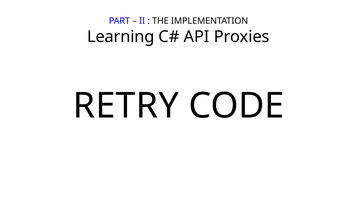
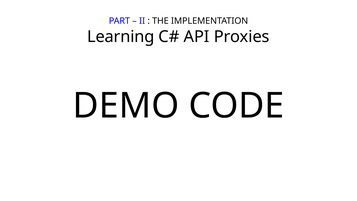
RETRY: RETRY -> DEMO (126, 106)
